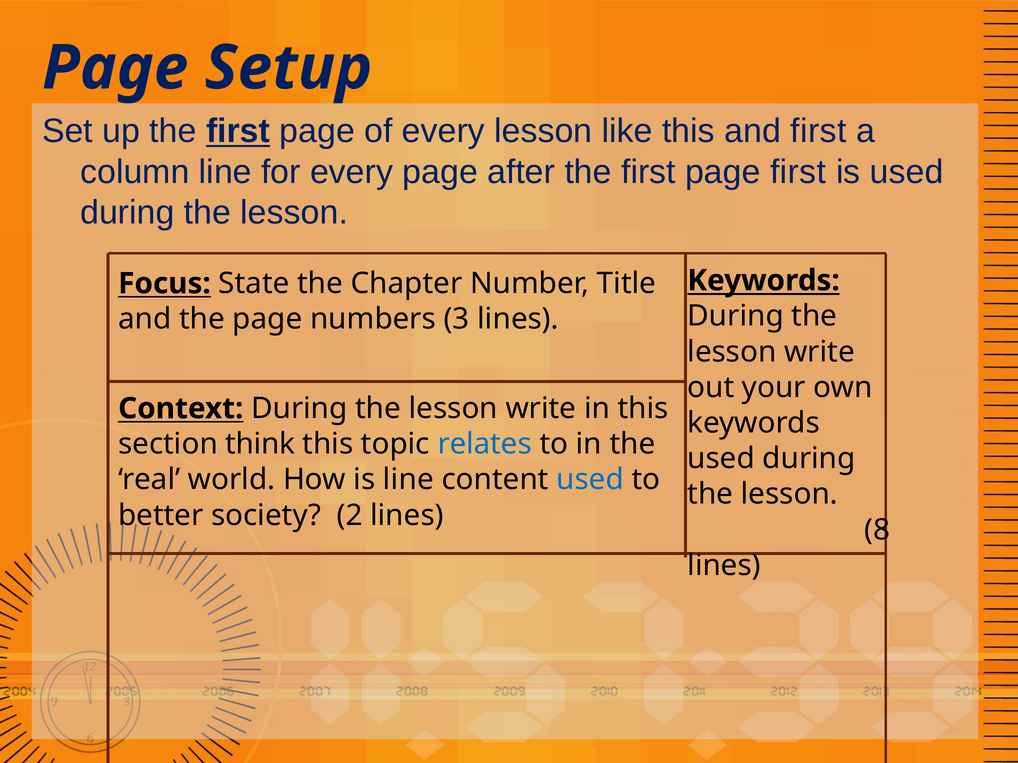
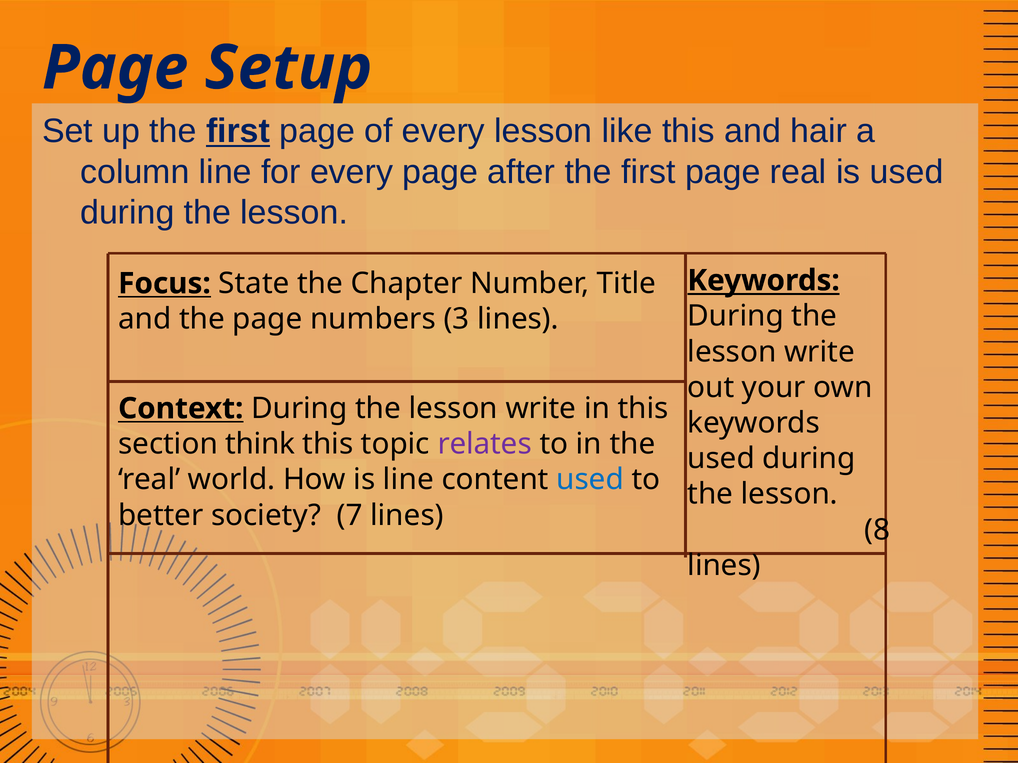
and first: first -> hair (819, 131)
page first: first -> real (798, 172)
relates colour: blue -> purple (485, 444)
2: 2 -> 7 (350, 516)
